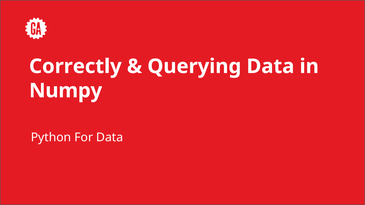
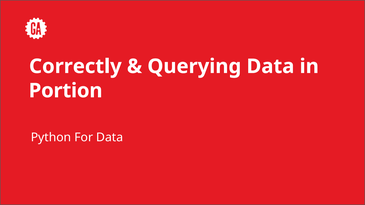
Numpy: Numpy -> Portion (66, 91)
